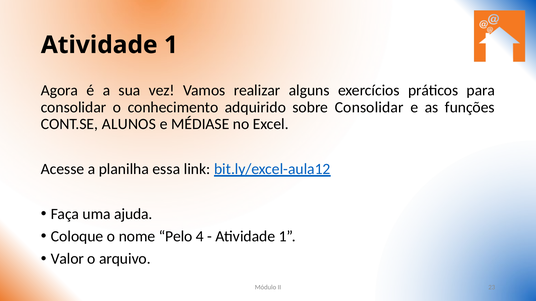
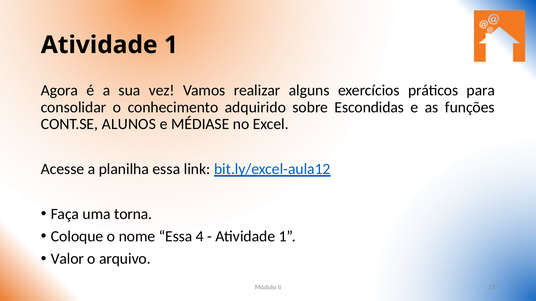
sobre Consolidar: Consolidar -> Escondidas (369, 107)
ajuda: ajuda -> torna (133, 214)
nome Pelo: Pelo -> Essa (176, 237)
